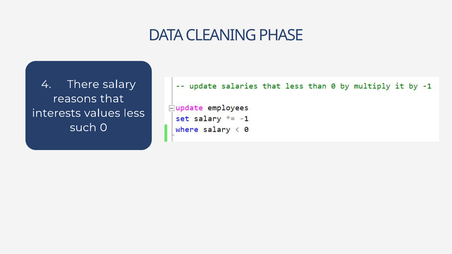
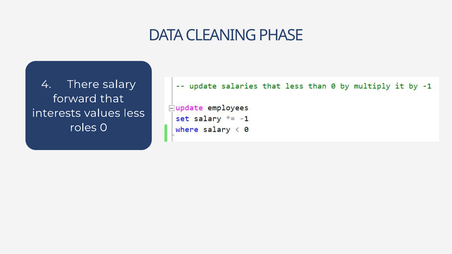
reasons: reasons -> forward (75, 99)
such: such -> roles (83, 128)
